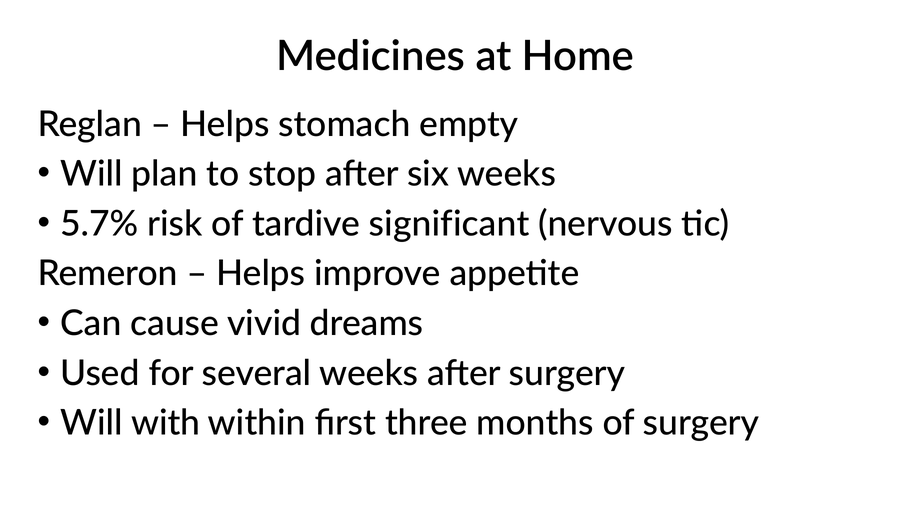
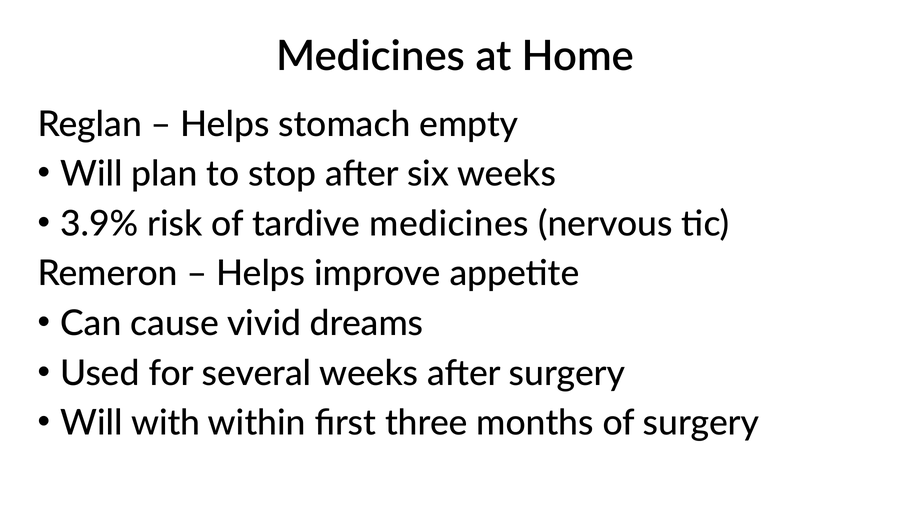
5.7%: 5.7% -> 3.9% (99, 224)
tardive significant: significant -> medicines (449, 224)
